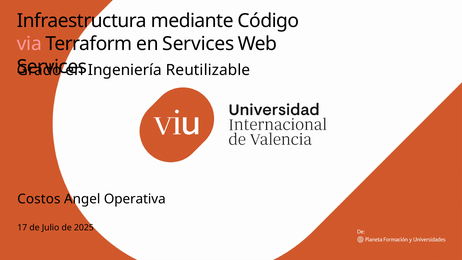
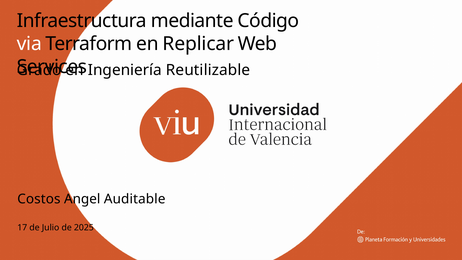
via colour: pink -> white (29, 44)
en Services: Services -> Replicar (198, 44)
Operativa: Operativa -> Auditable (135, 199)
